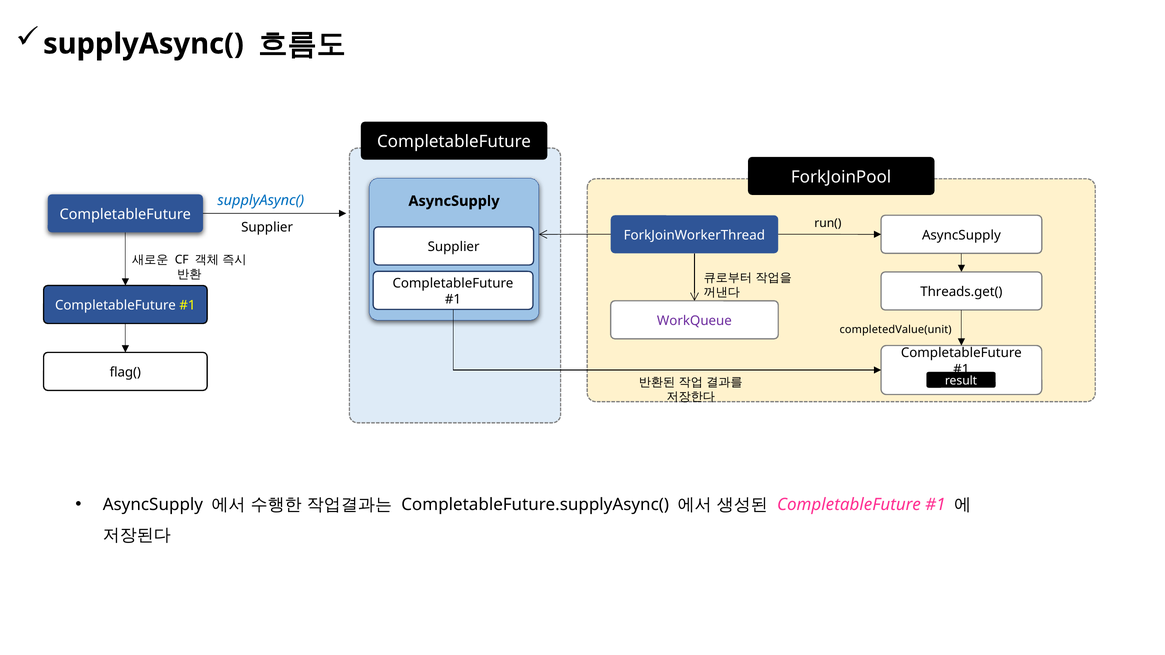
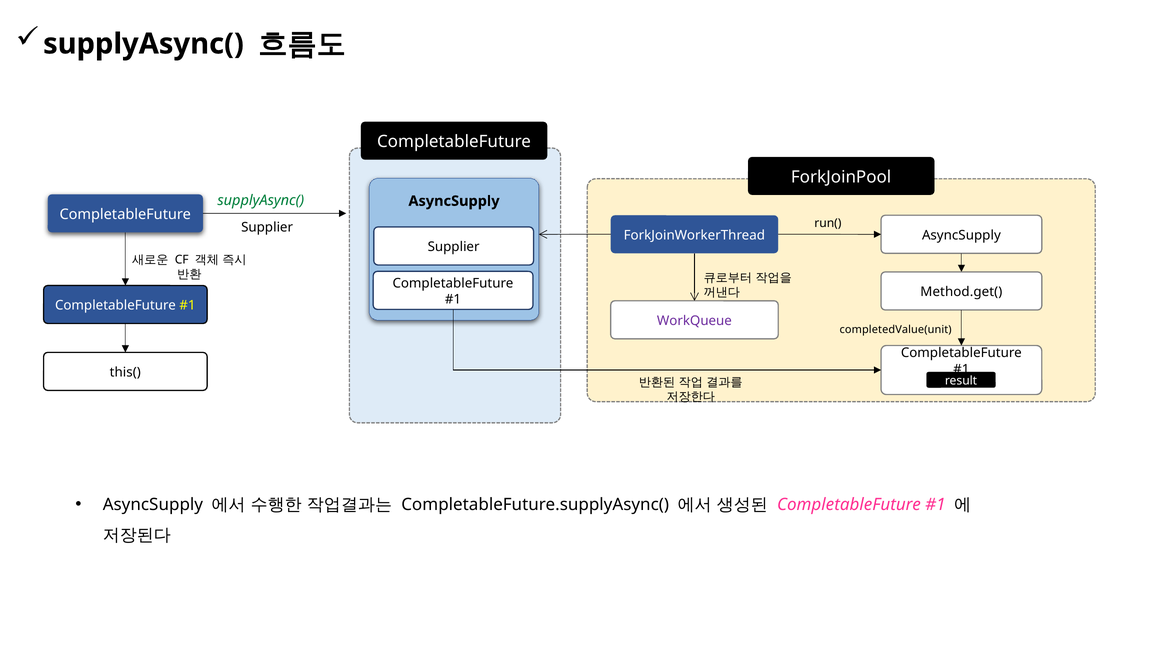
supplyAsync( colour: blue -> green (261, 201)
Threads.get(: Threads.get( -> Method.get( (961, 292)
flag(: flag( -> this( (125, 372)
